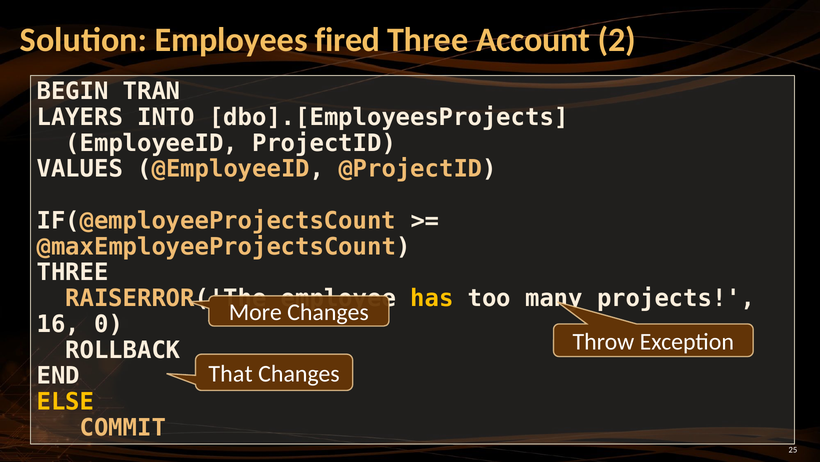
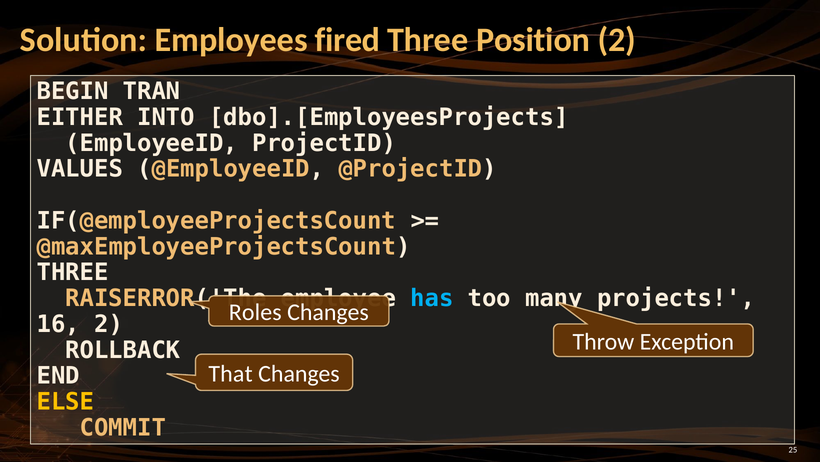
Account: Account -> Position (533, 40)
LAYERS: LAYERS -> EITHER (80, 117)
has colour: yellow -> light blue (432, 298)
More: More -> Roles (255, 312)
16 0: 0 -> 2 (109, 324)
